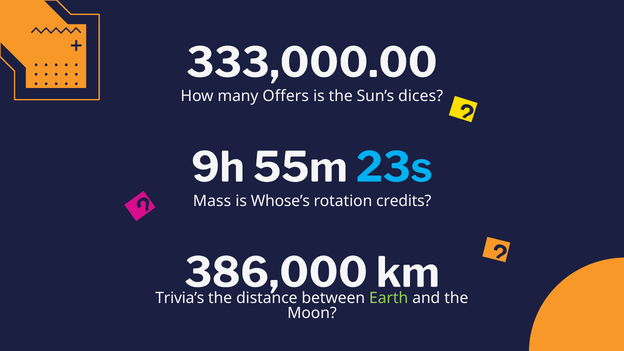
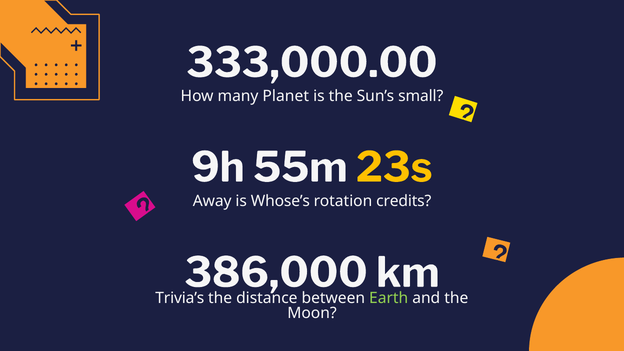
Offers: Offers -> Planet (286, 96)
dices: dices -> small (421, 96)
23s colour: light blue -> yellow (394, 168)
Mass: Mass -> Away (212, 201)
